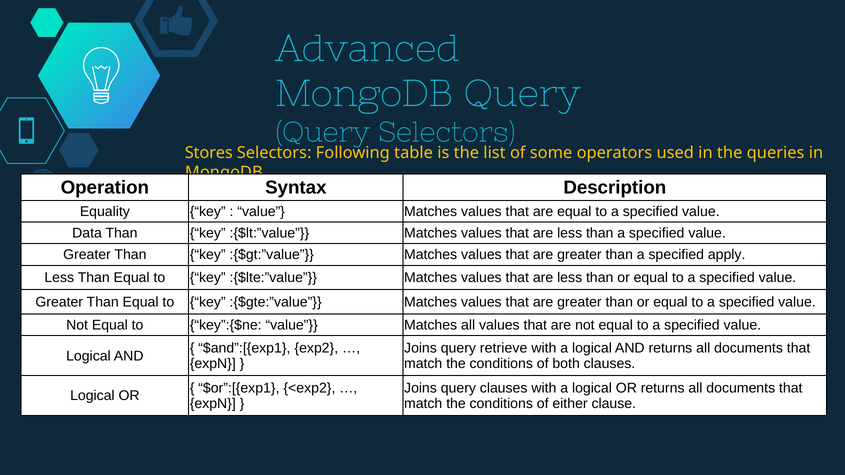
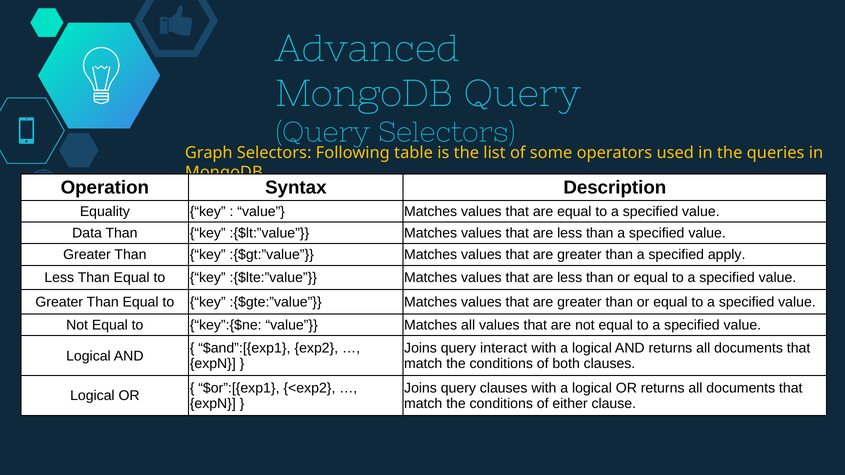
Stores: Stores -> Graph (209, 153)
retrieve: retrieve -> interact (504, 348)
